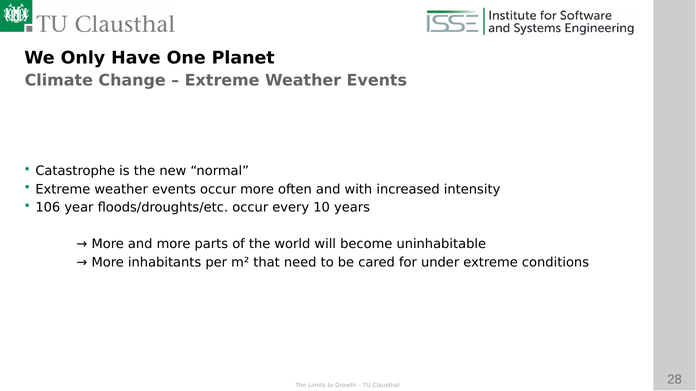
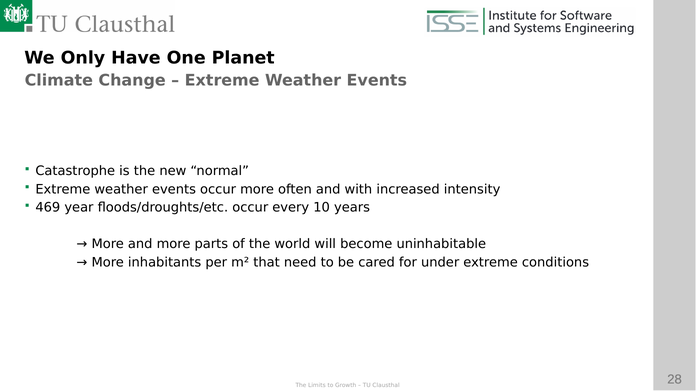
106: 106 -> 469 (48, 208)
